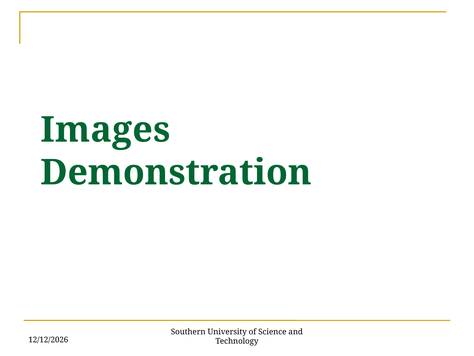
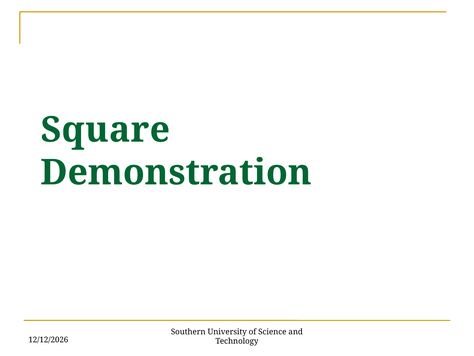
Images: Images -> Square (105, 130)
